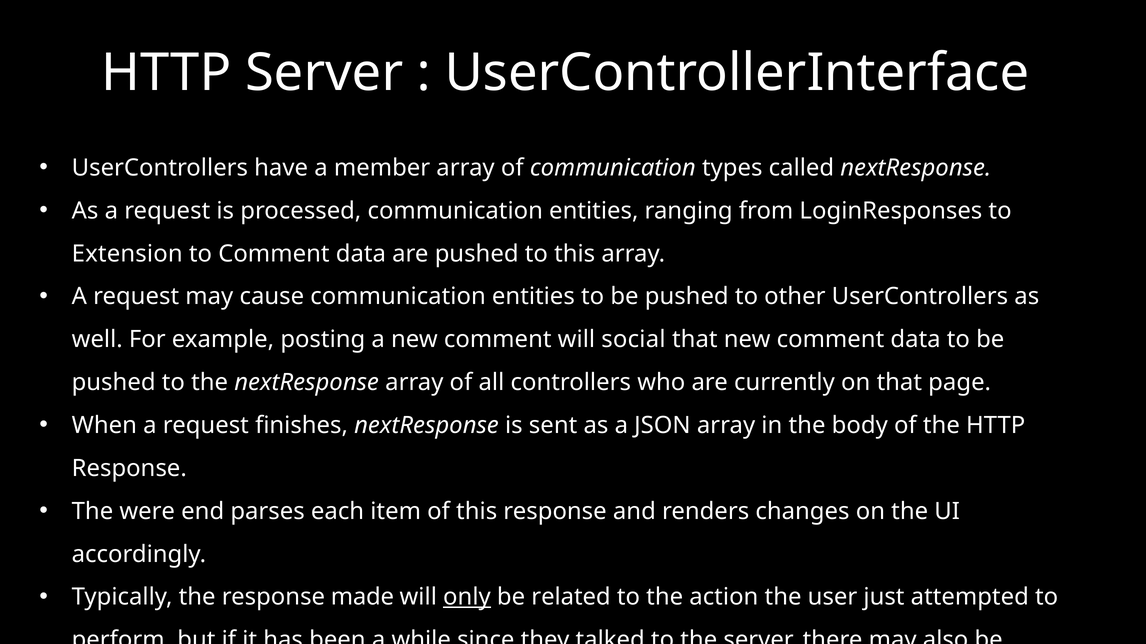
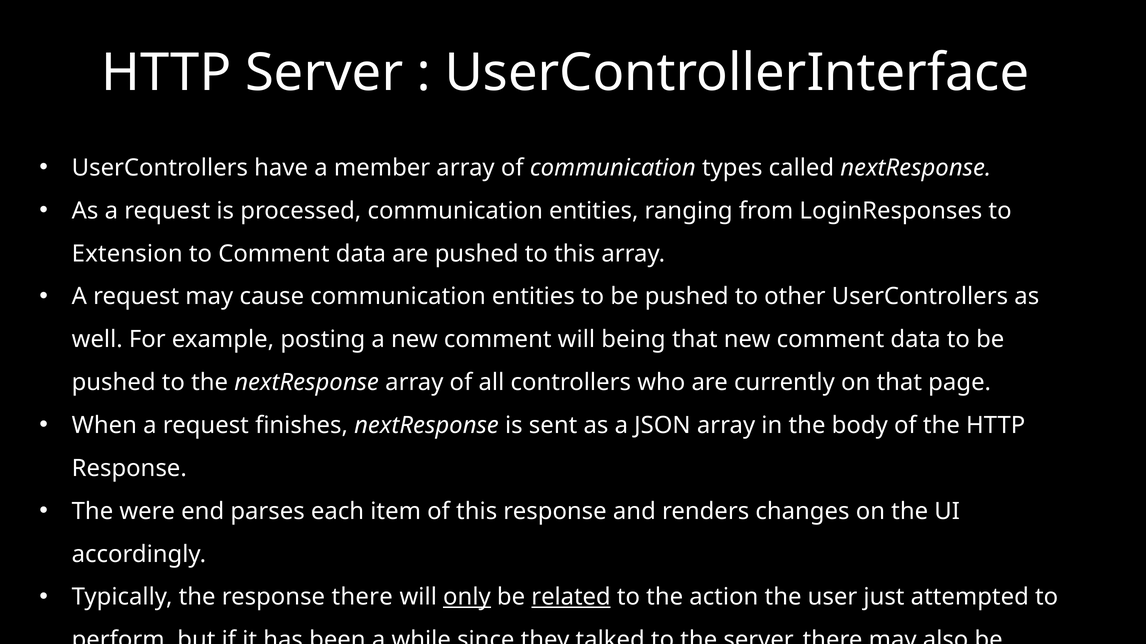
social: social -> being (633, 340)
response made: made -> there (362, 598)
related underline: none -> present (571, 598)
